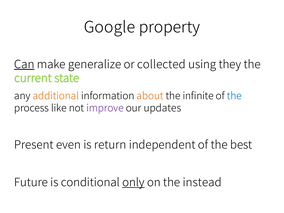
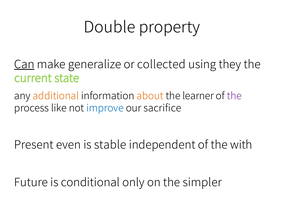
Google: Google -> Double (110, 27)
infinite: infinite -> learner (198, 96)
the colour: blue -> purple (234, 96)
improve colour: purple -> blue (105, 108)
updates: updates -> sacrifice (162, 108)
return: return -> stable (110, 145)
best: best -> with (241, 145)
only underline: present -> none (133, 183)
instead: instead -> simpler (202, 183)
